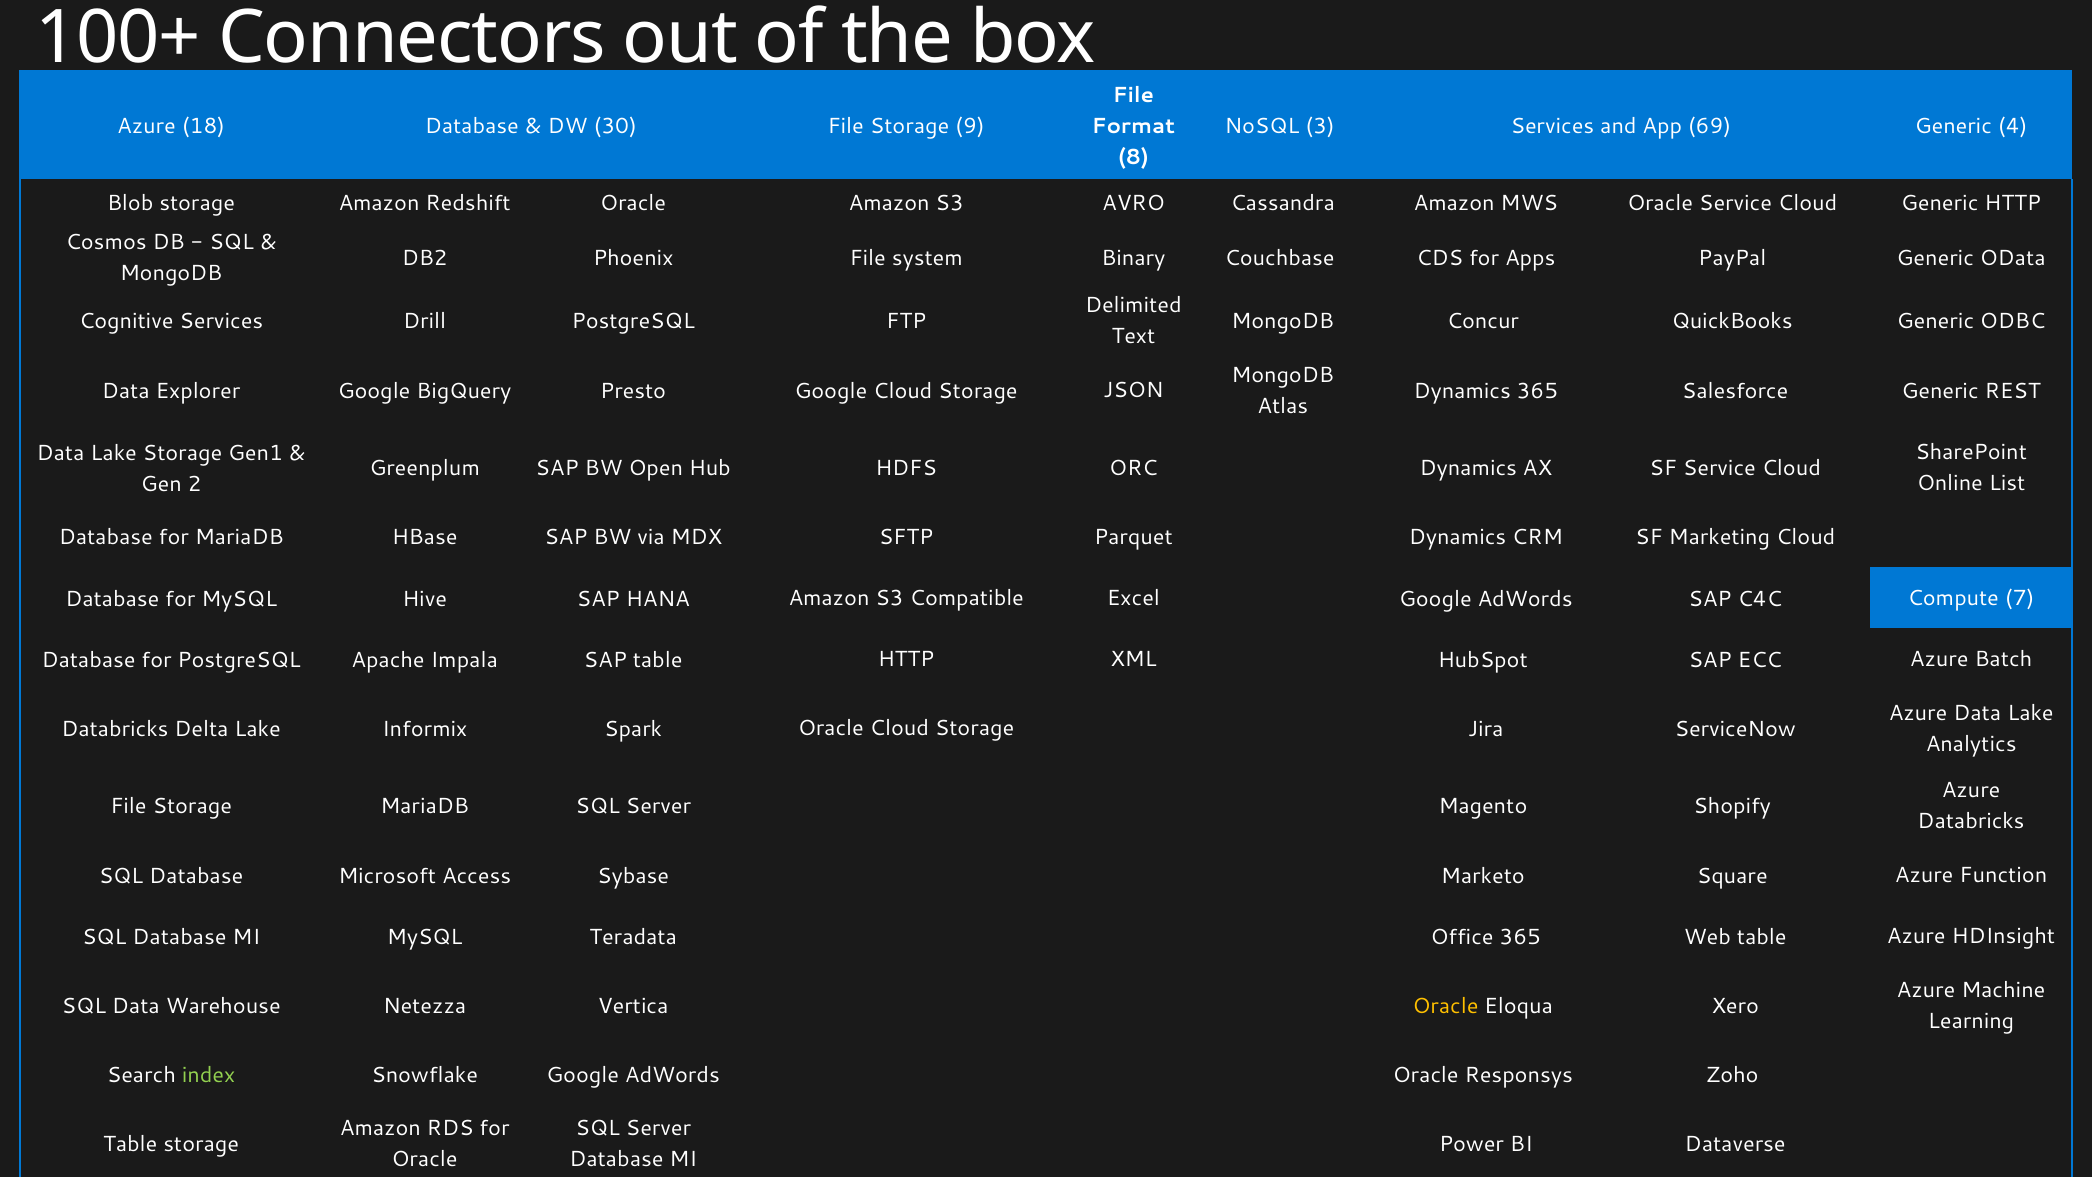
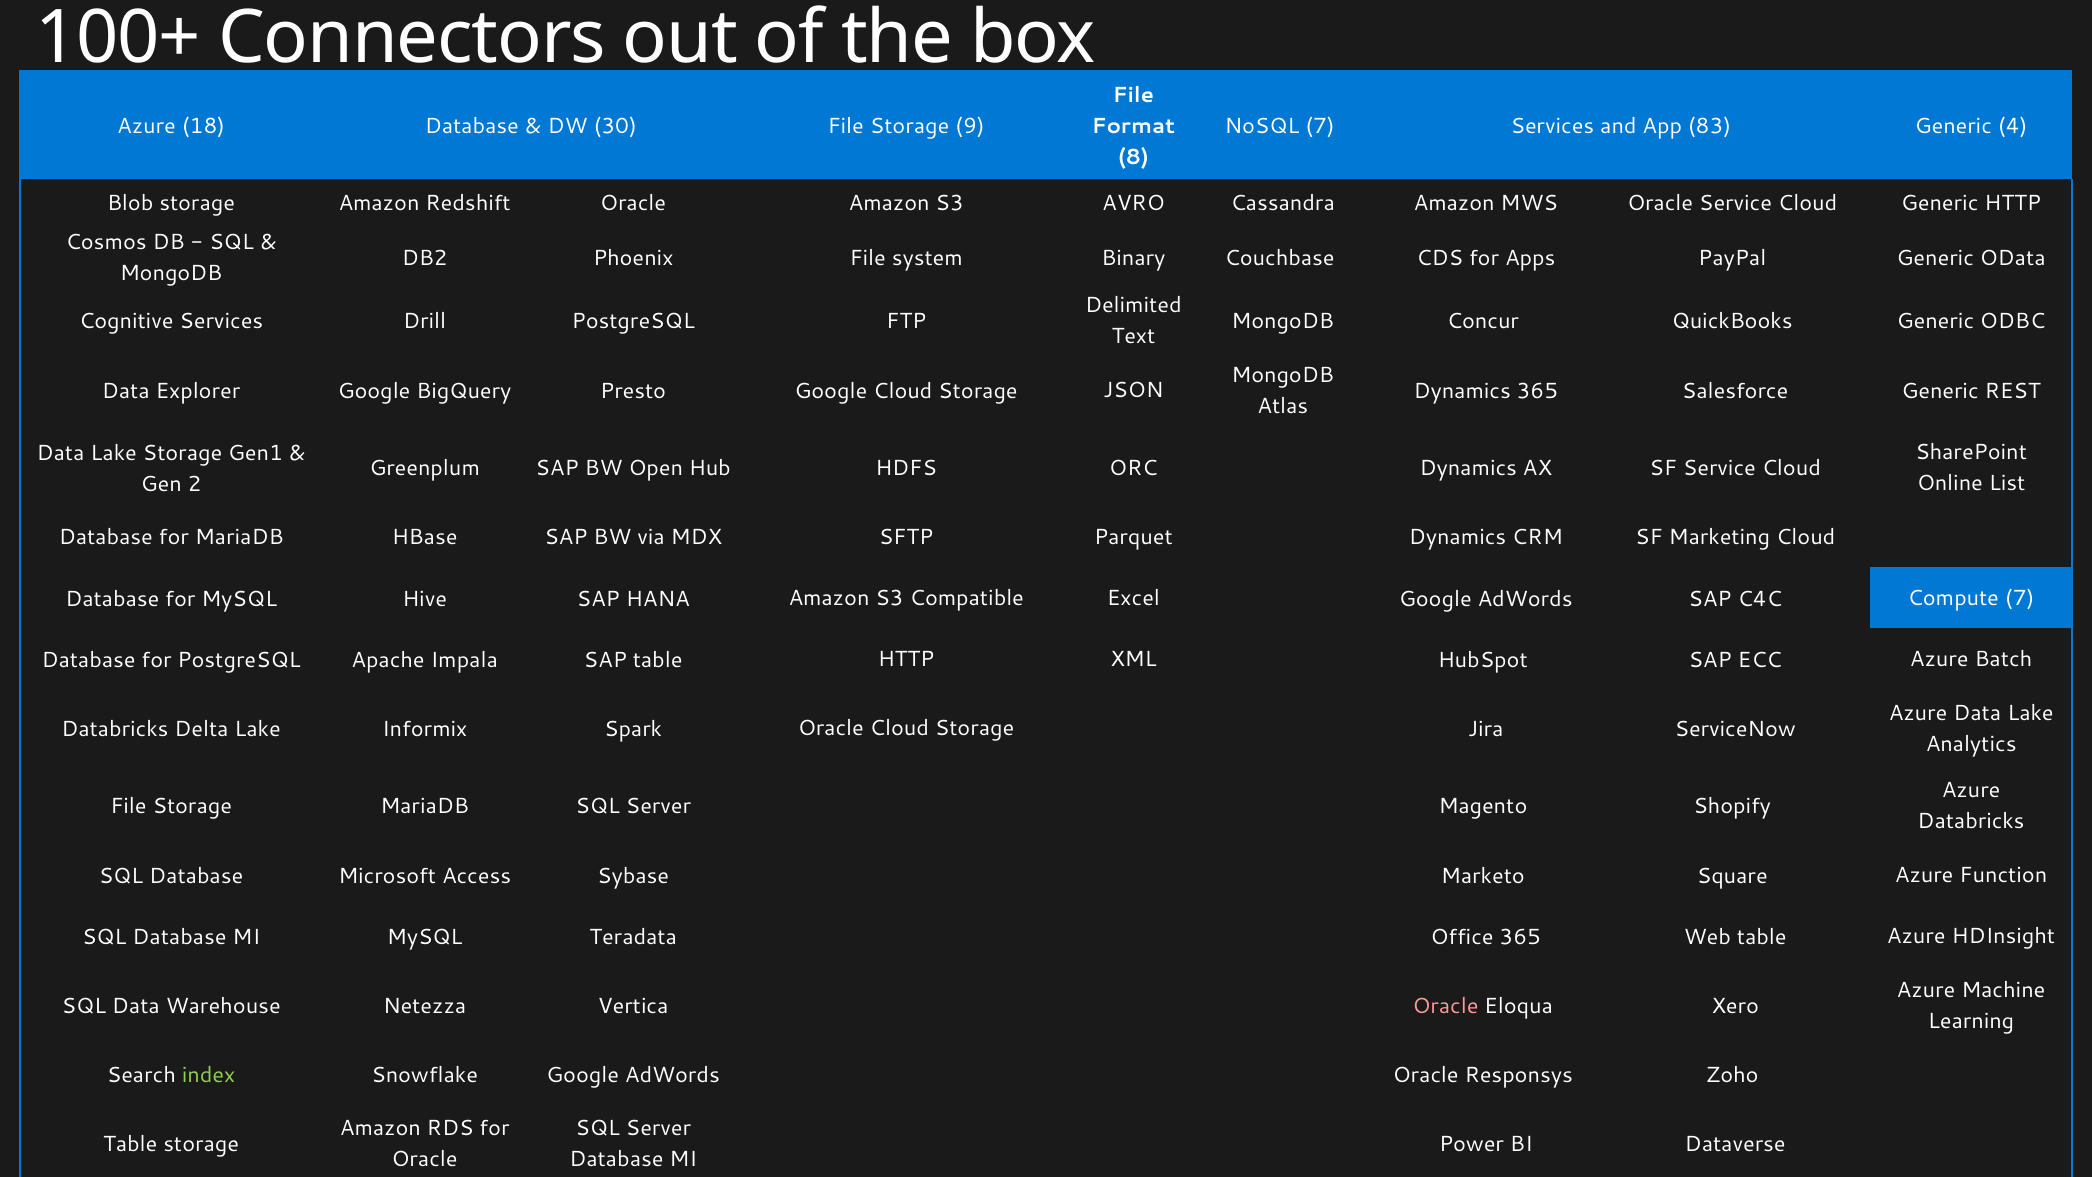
NoSQL 3: 3 -> 7 (1320, 126)
69: 69 -> 83 (1710, 126)
Oracle colour: yellow -> pink (1446, 1006)
